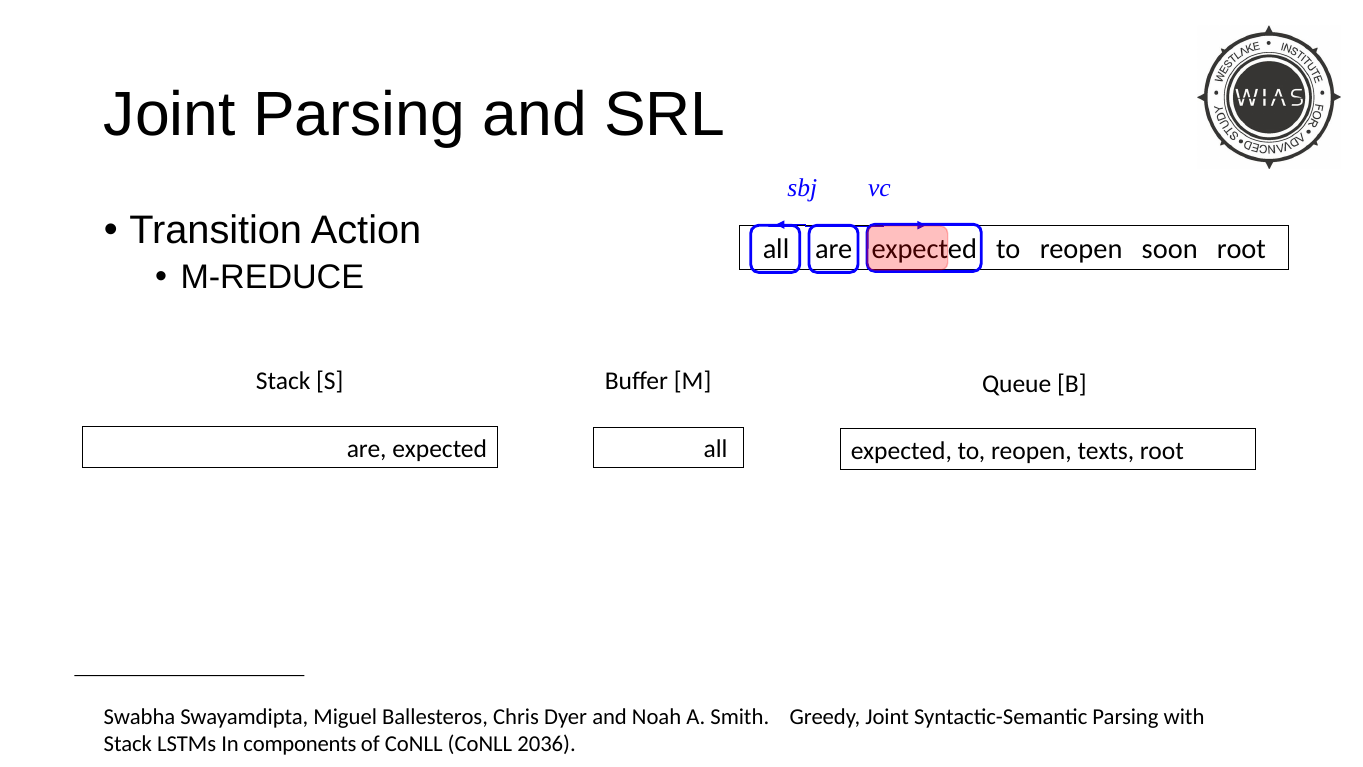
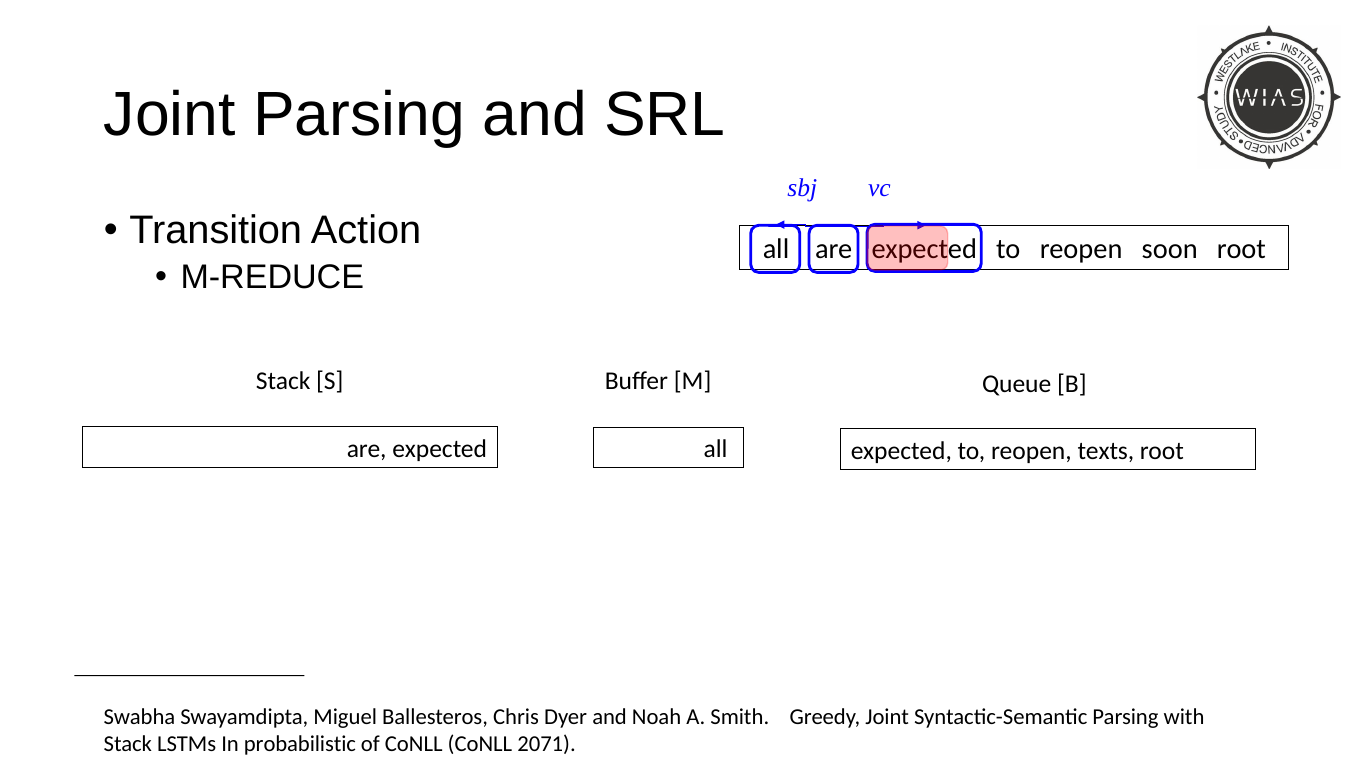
components: components -> probabilistic (300, 744)
2036: 2036 -> 2071 (547, 744)
